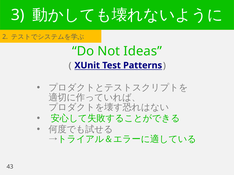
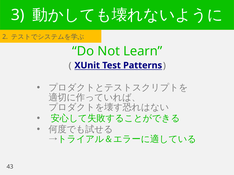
Ideas: Ideas -> Learn (143, 51)
